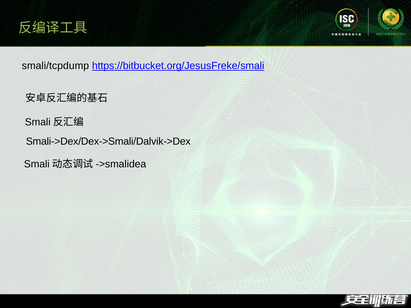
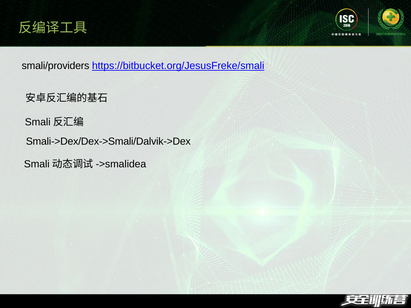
smali/tcpdump: smali/tcpdump -> smali/providers (56, 66)
